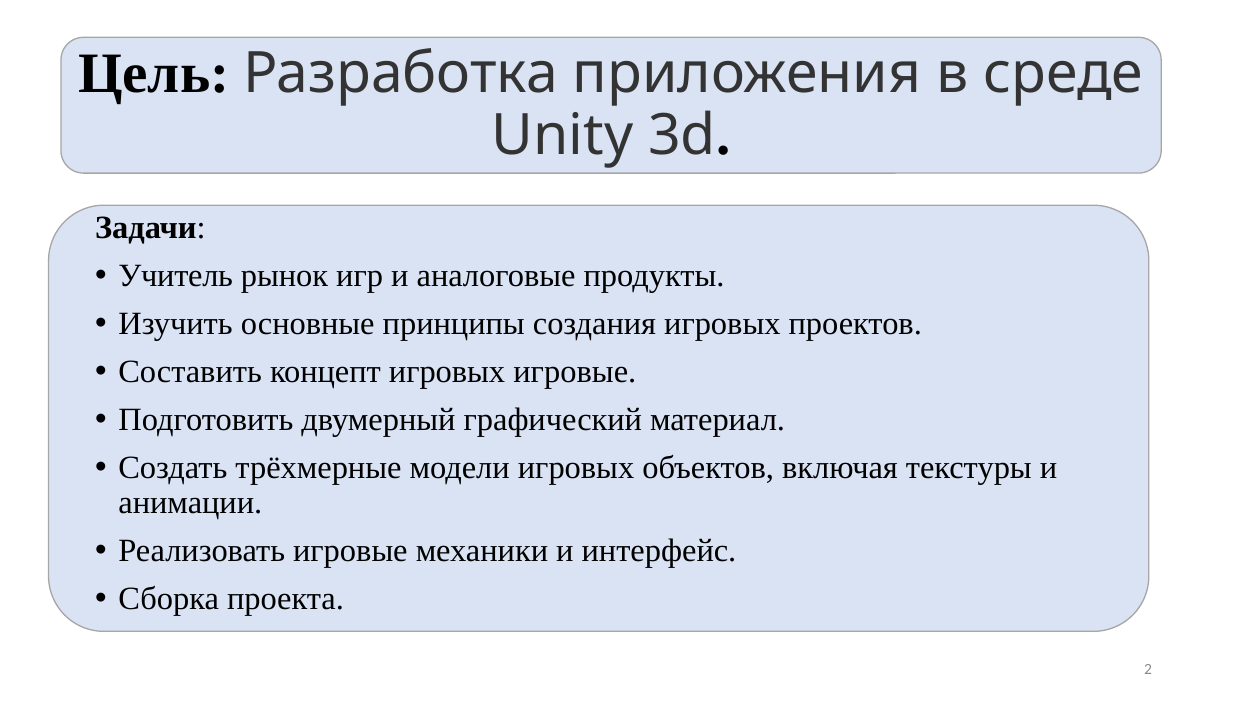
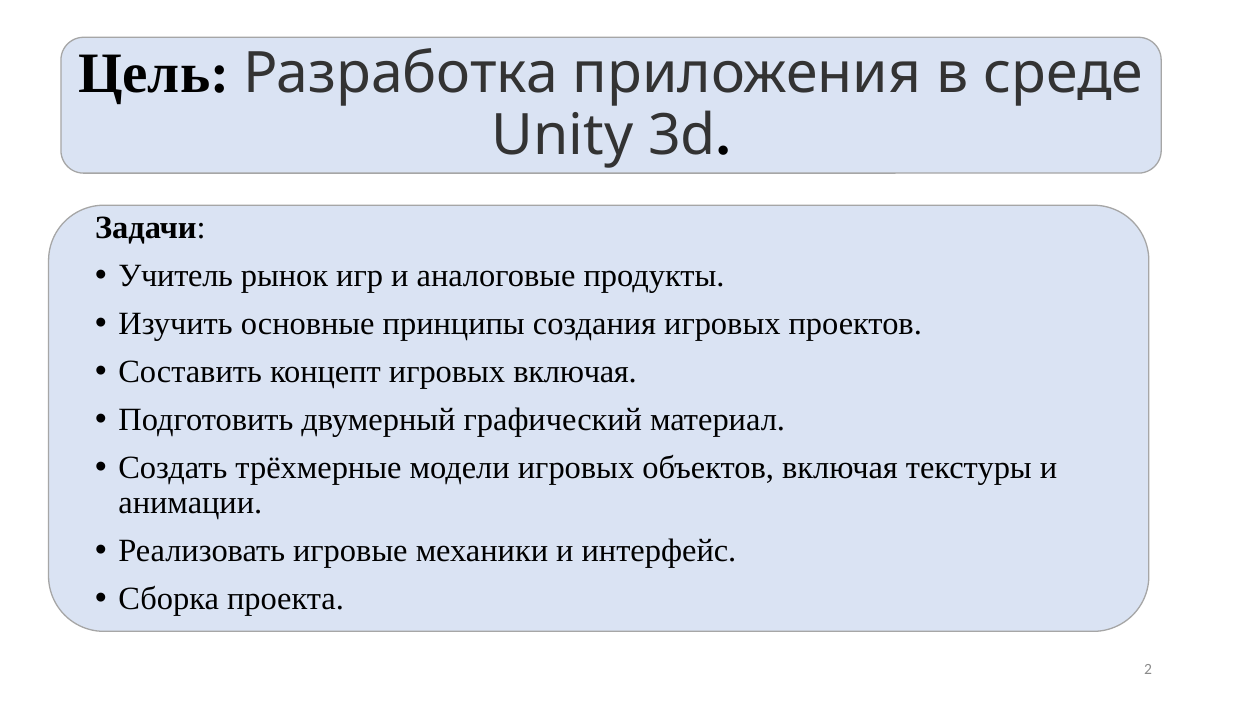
игровых игровые: игровые -> включая (575, 372)
